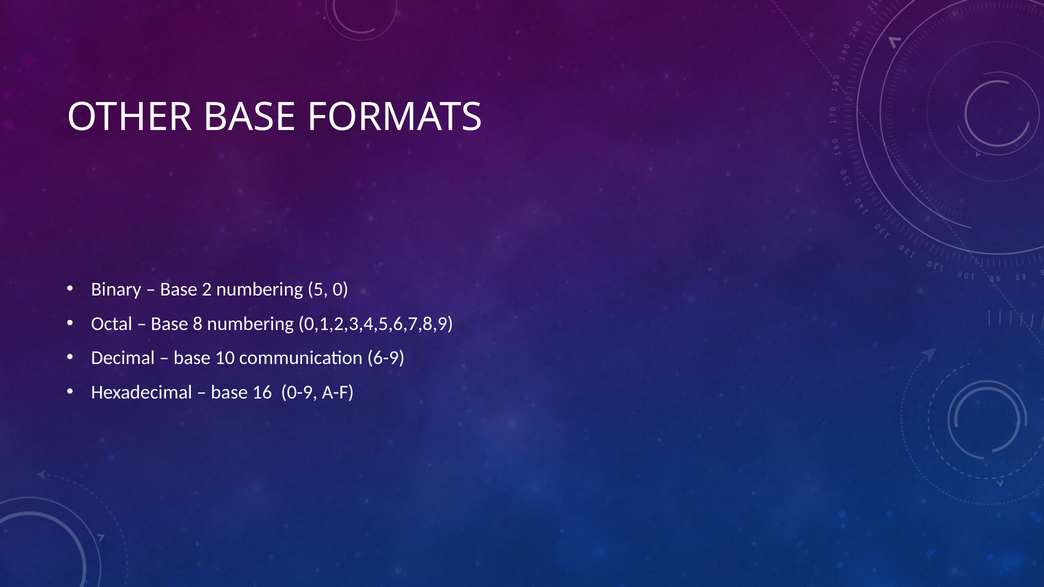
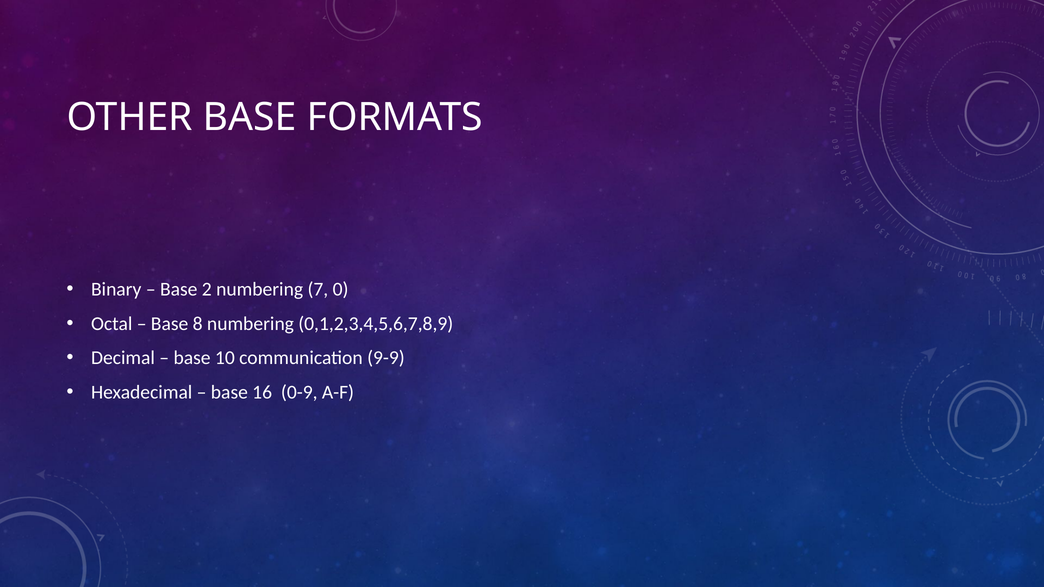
5: 5 -> 7 (318, 289)
6-9: 6-9 -> 9-9 (386, 358)
